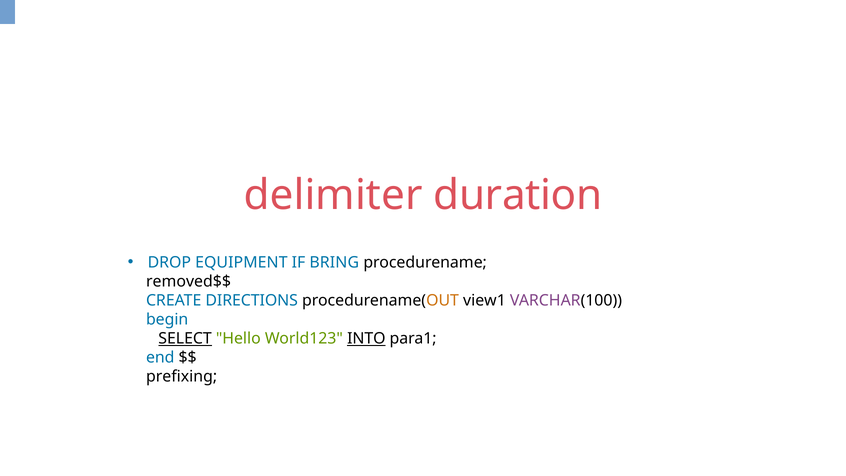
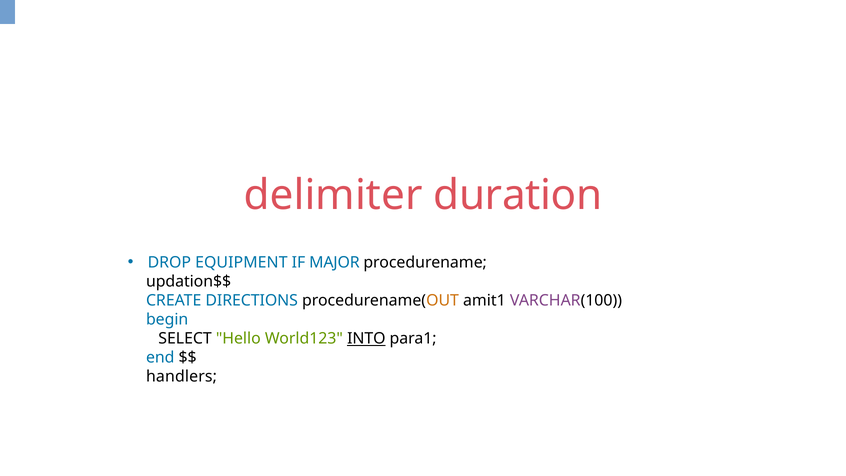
BRING: BRING -> MAJOR (334, 262)
removed$$: removed$$ -> updation$$ (189, 281)
view1: view1 -> amit1 (484, 300)
SELECT underline: present -> none (185, 338)
prefixing: prefixing -> handlers (182, 376)
